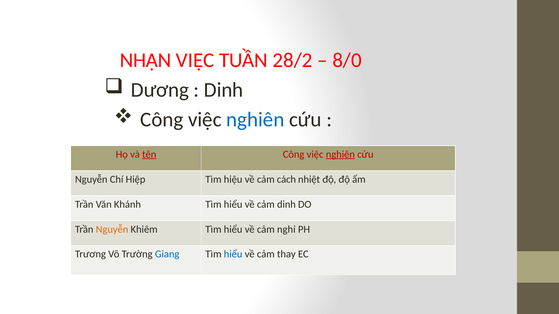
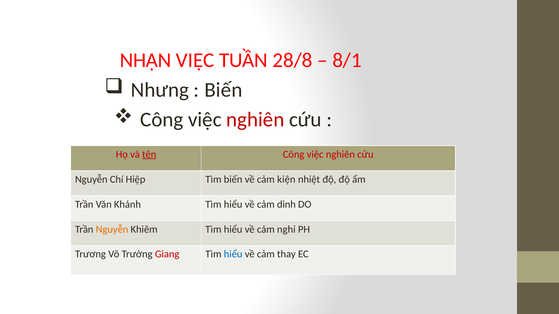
28/2: 28/2 -> 28/8 (293, 60)
8/0: 8/0 -> 8/1 (347, 60)
Dương: Dương -> Nhưng (160, 90)
Dinh: Dinh -> Biến (223, 90)
nghiên colour: blue -> red (255, 120)
nghiên underline: present -> none (340, 154)
Tìm hiệu: hiệu -> biến (233, 179)
cách: cách -> kiện (286, 179)
Giang colour: blue -> red (167, 255)
